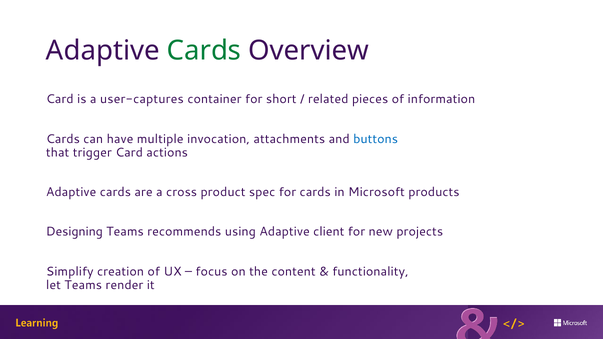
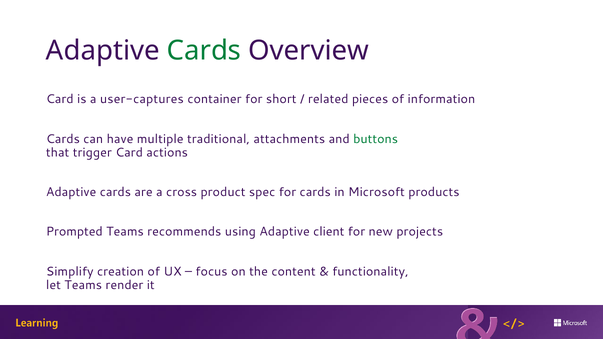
invocation: invocation -> traditional (219, 139)
buttons colour: blue -> green (376, 139)
Designing: Designing -> Prompted (74, 232)
